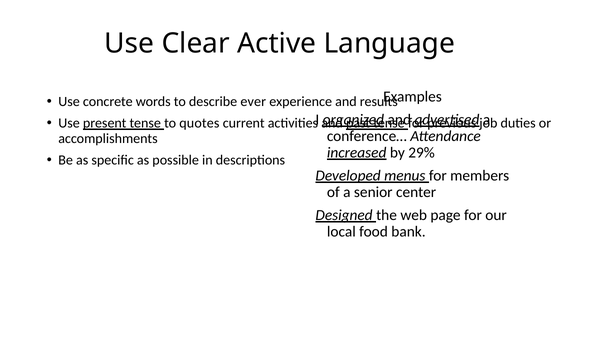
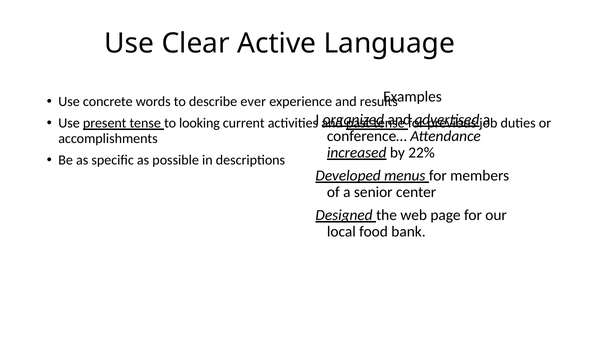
quotes: quotes -> looking (200, 123)
29%: 29% -> 22% (422, 153)
